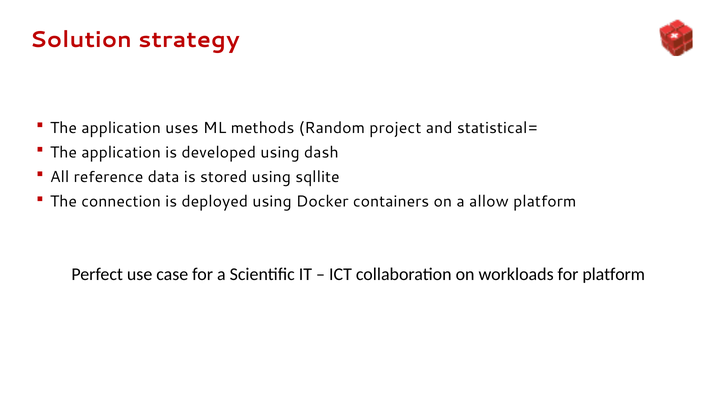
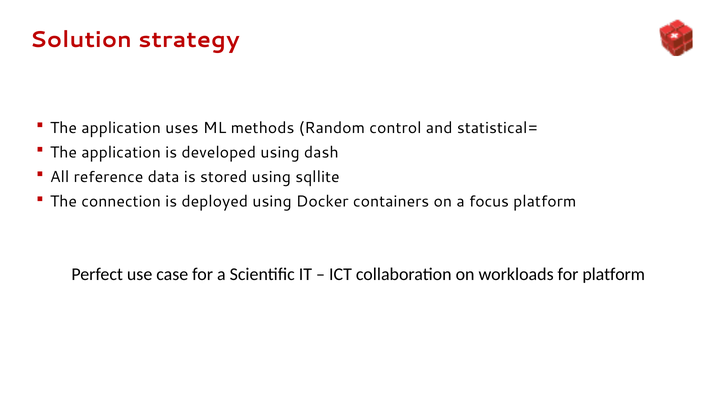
project: project -> control (395, 128)
allow: allow -> focus (489, 202)
